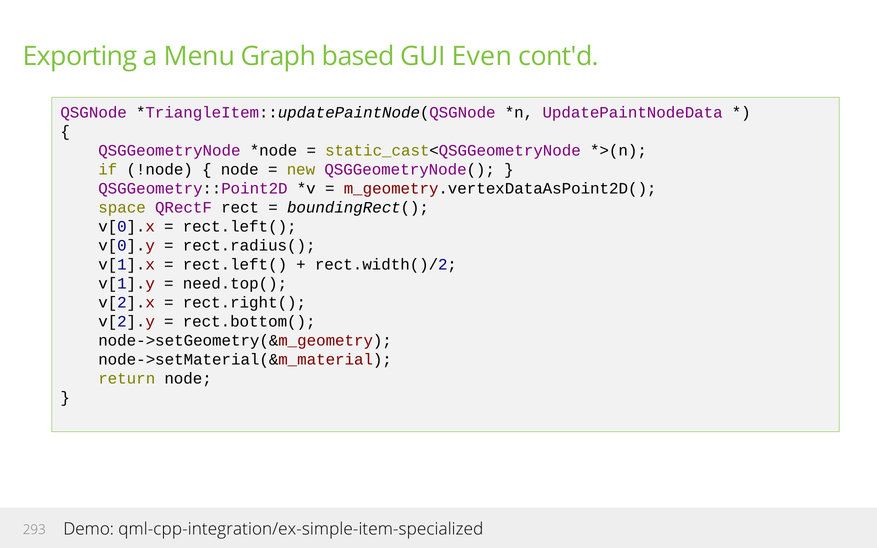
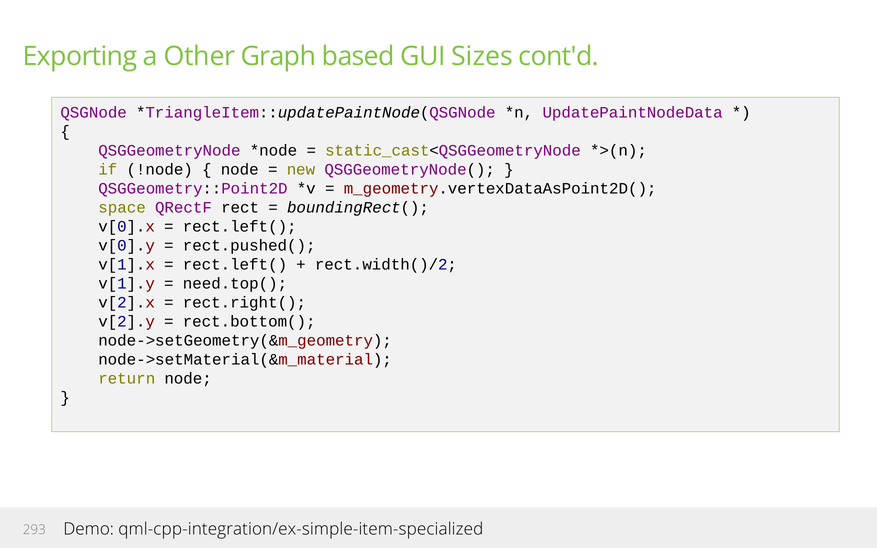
Menu: Menu -> Other (199, 57)
Even: Even -> Sizes (482, 57)
rect.radius(: rect.radius( -> rect.pushed( (249, 246)
